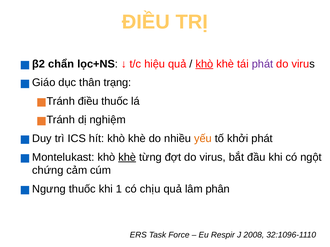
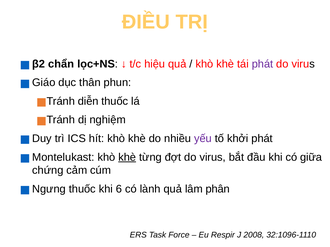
khò underline: present -> none (204, 64)
trạng: trạng -> phun (117, 83)
điều: điều -> diễn (88, 101)
yếu colour: orange -> purple (203, 139)
ngột: ngột -> giữa (311, 157)
1: 1 -> 6 (119, 189)
chịu: chịu -> lành (150, 189)
